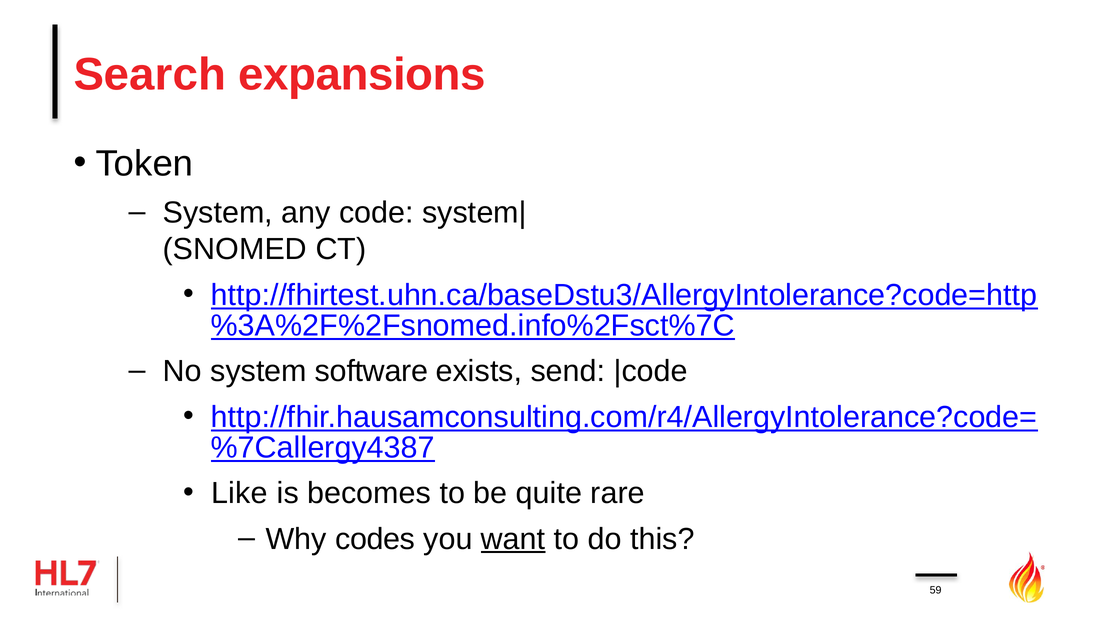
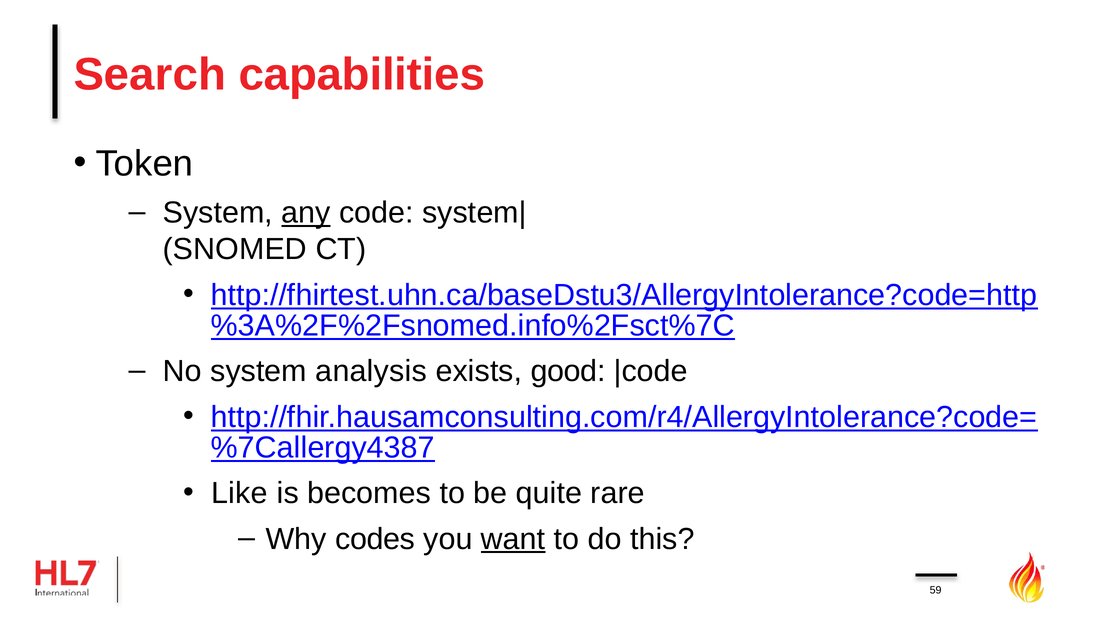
expansions: expansions -> capabilities (362, 75)
any underline: none -> present (306, 213)
software: software -> analysis (371, 371)
send: send -> good (568, 371)
